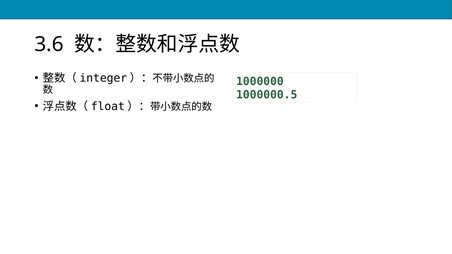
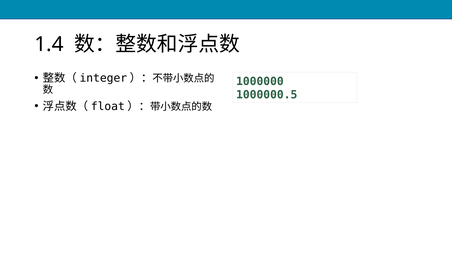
3.6: 3.6 -> 1.4 (49, 44)
